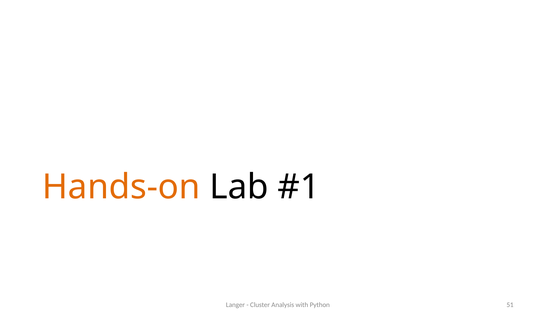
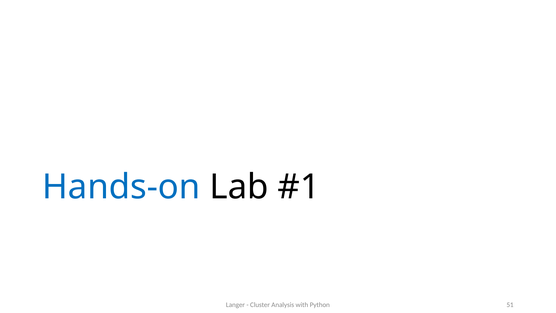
Hands-on colour: orange -> blue (121, 187)
